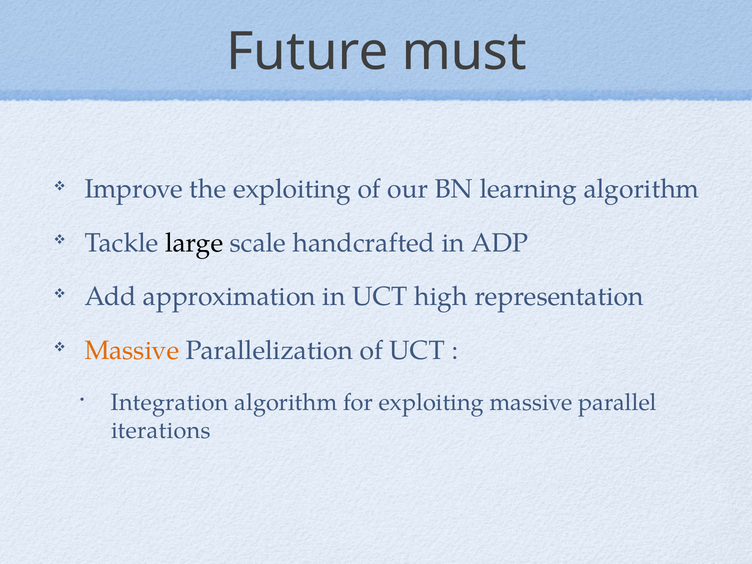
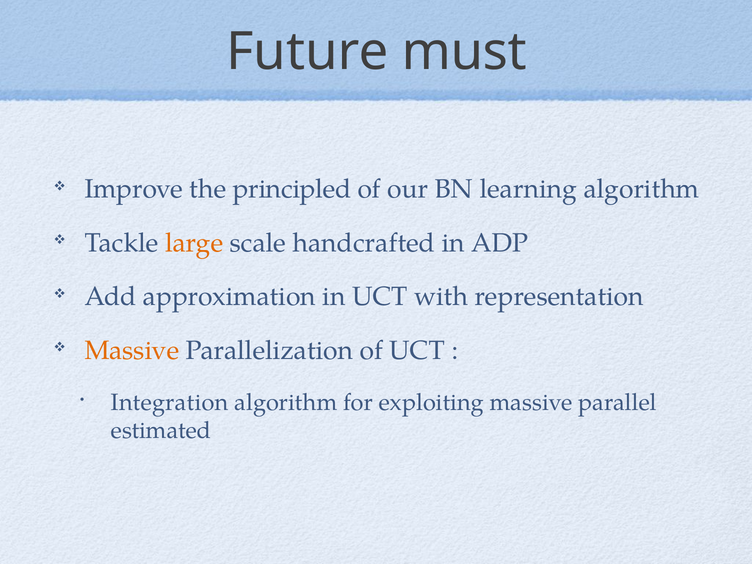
the exploiting: exploiting -> principled (292, 189)
large colour: black -> orange (194, 243)
high: high -> with (441, 297)
iterations: iterations -> estimated (161, 431)
